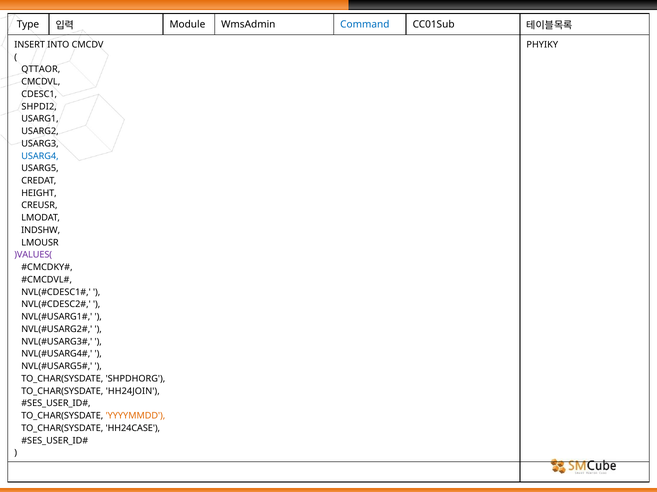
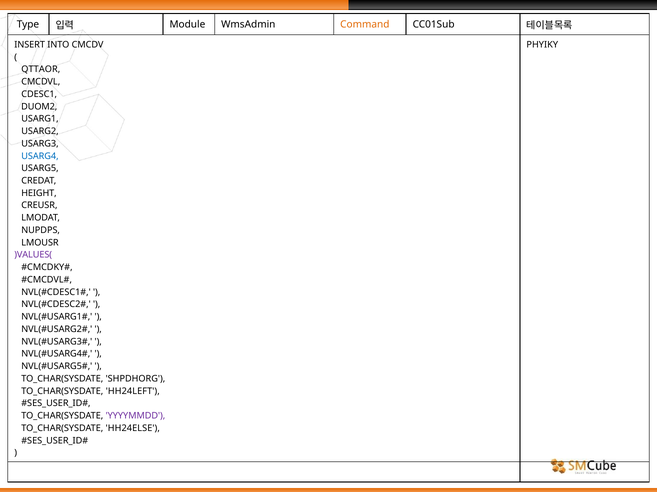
Command colour: blue -> orange (365, 24)
SHPDI2: SHPDI2 -> DUOM2 (39, 107)
INDSHW: INDSHW -> NUPDPS (41, 231)
HH24JOIN: HH24JOIN -> HH24LEFT (133, 392)
YYYYMMDD colour: orange -> purple (135, 416)
HH24CASE: HH24CASE -> HH24ELSE (133, 429)
